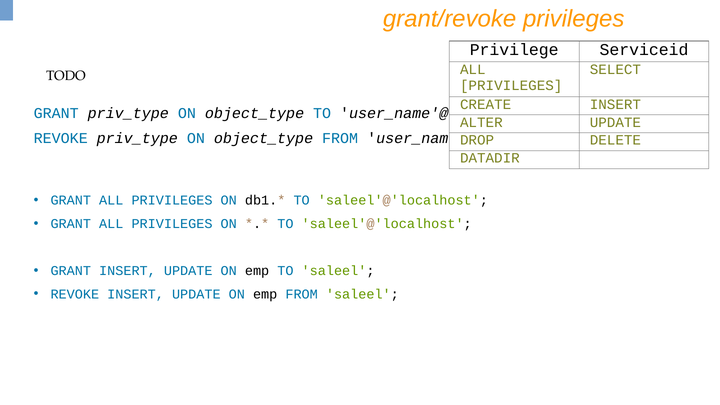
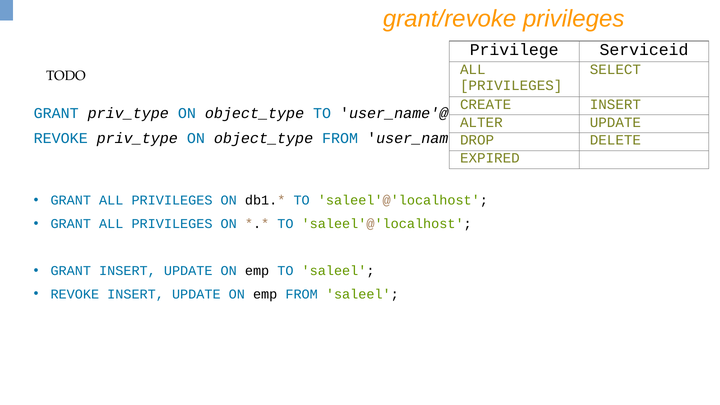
DATADIR: DATADIR -> EXPIRED (490, 158)
